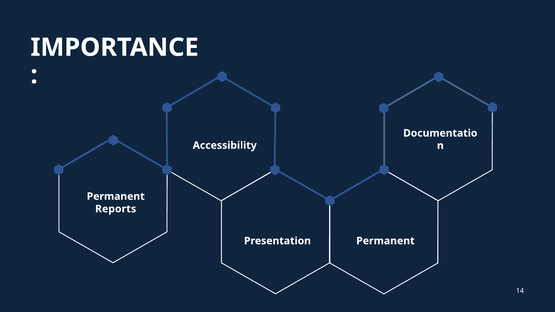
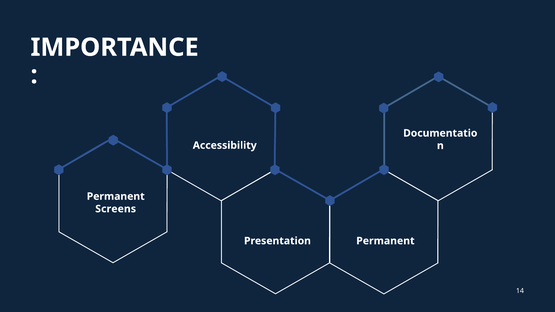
Reports: Reports -> Screens (116, 209)
